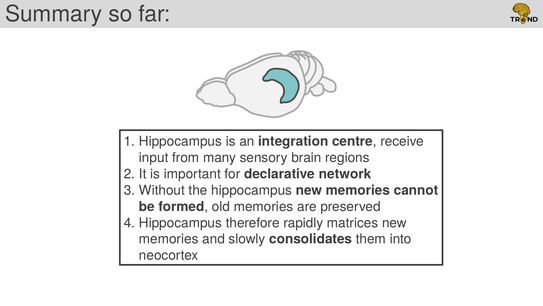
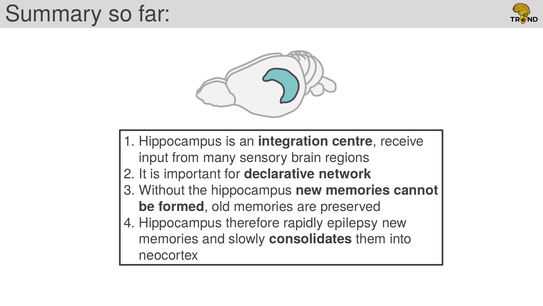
matrices: matrices -> epilepsy (353, 222)
